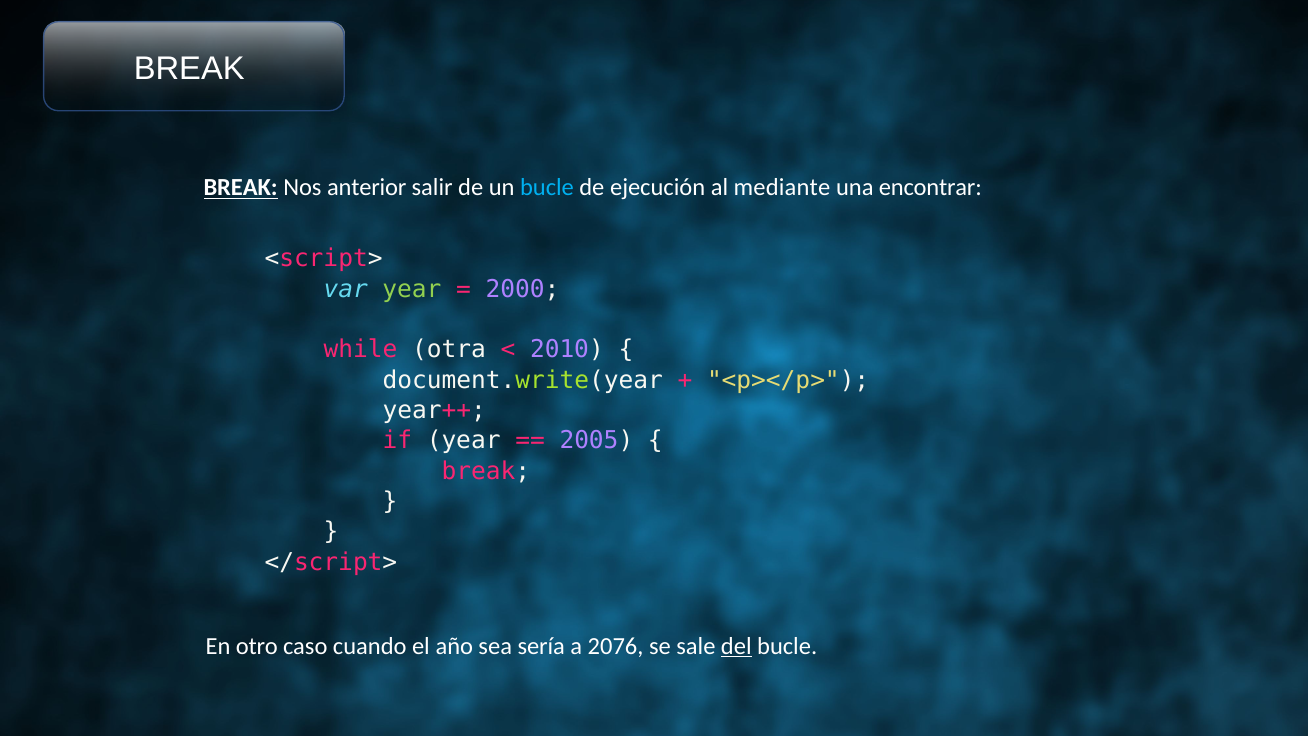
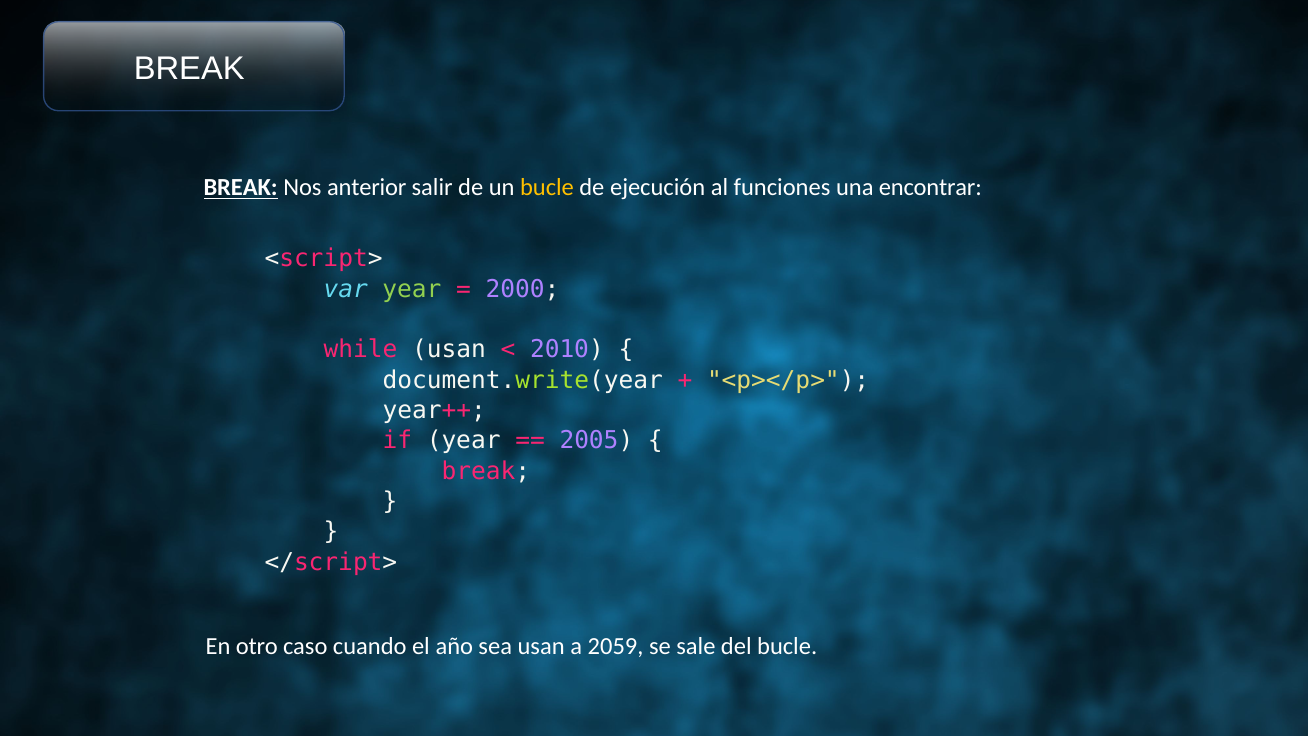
bucle colour: light blue -> yellow (547, 188)
mediante: mediante -> funciones (782, 188)
while otra: otra -> usan (449, 350)
sea sería: sería -> usan (541, 646)
2076: 2076 -> 2059 (616, 646)
del underline: present -> none (736, 646)
